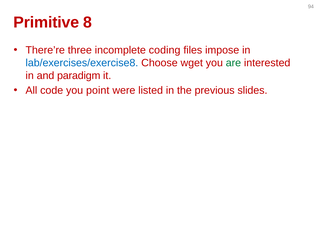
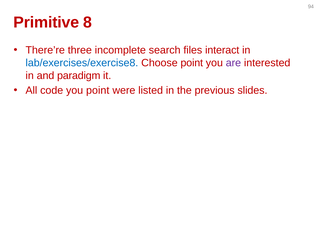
coding: coding -> search (165, 50)
impose: impose -> interact (222, 50)
Choose wget: wget -> point (192, 63)
are colour: green -> purple (233, 63)
